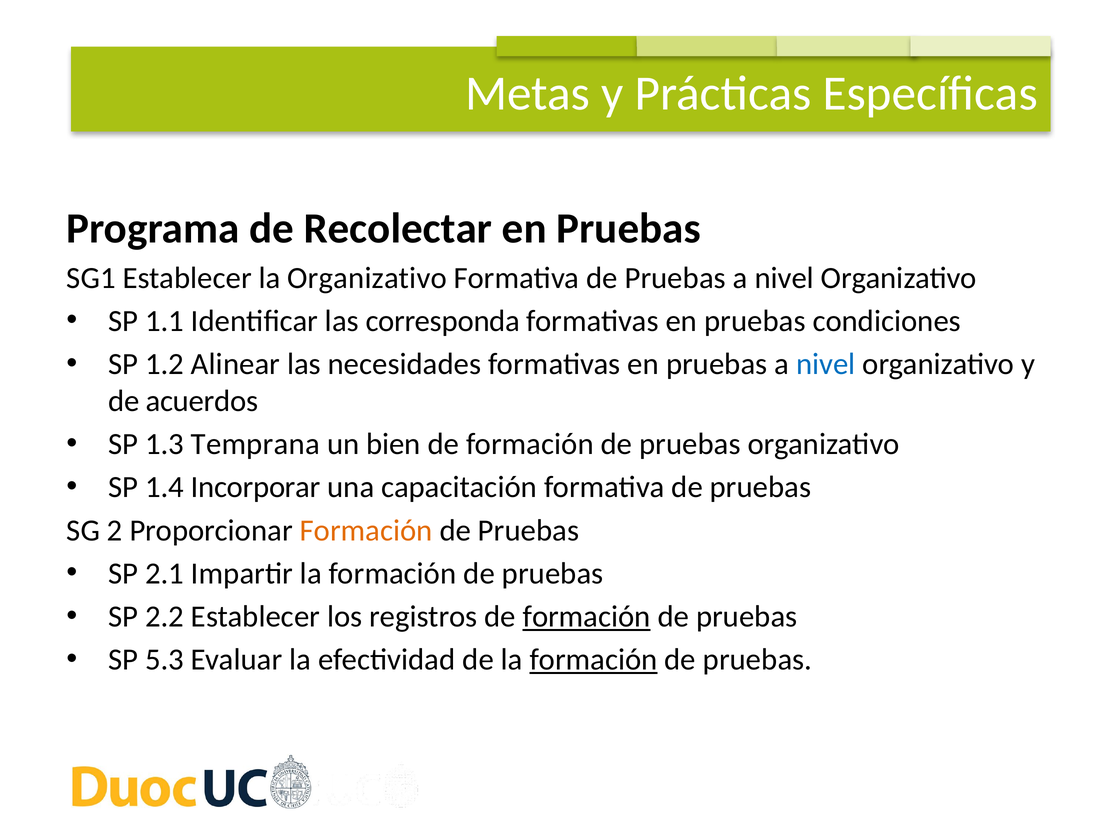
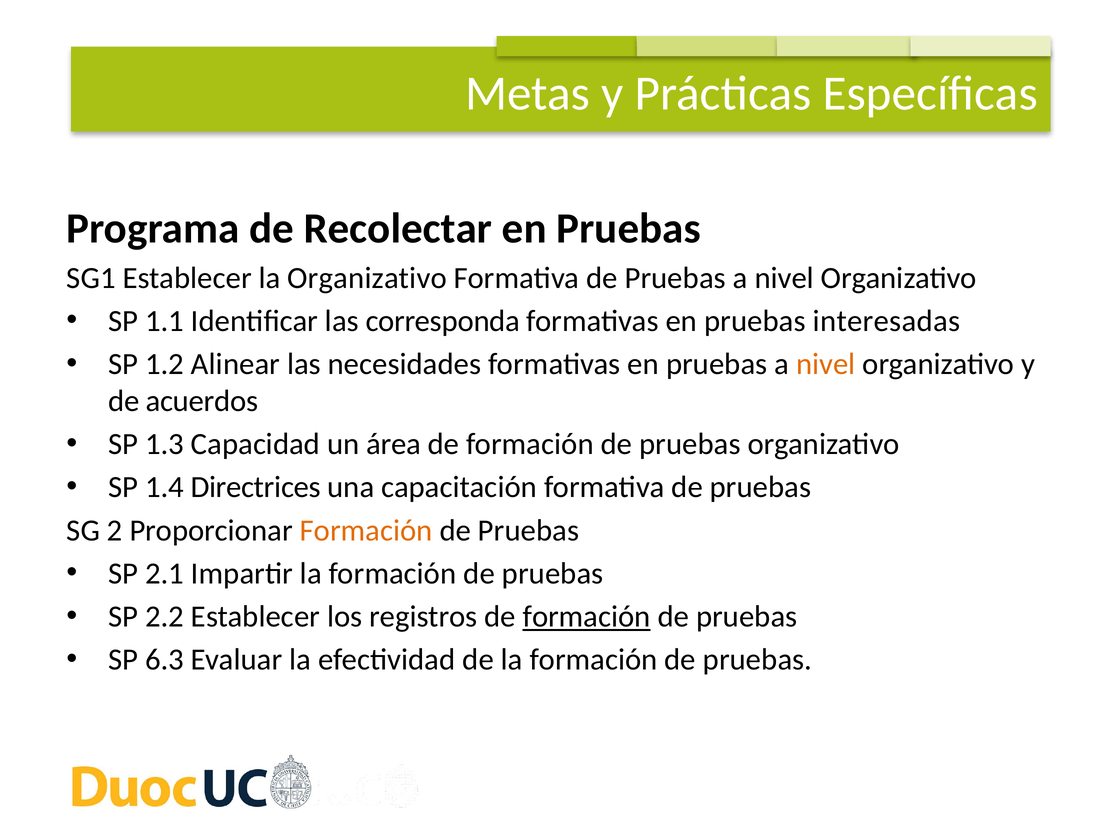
condiciones: condiciones -> interesadas (887, 321)
nivel colour: blue -> orange (826, 364)
Temprana: Temprana -> Capacidad (256, 444)
bien: bien -> área (394, 444)
Incorporar: Incorporar -> Directrices (256, 487)
5.3: 5.3 -> 6.3 (164, 660)
formación underline: present -> none (593, 660)
